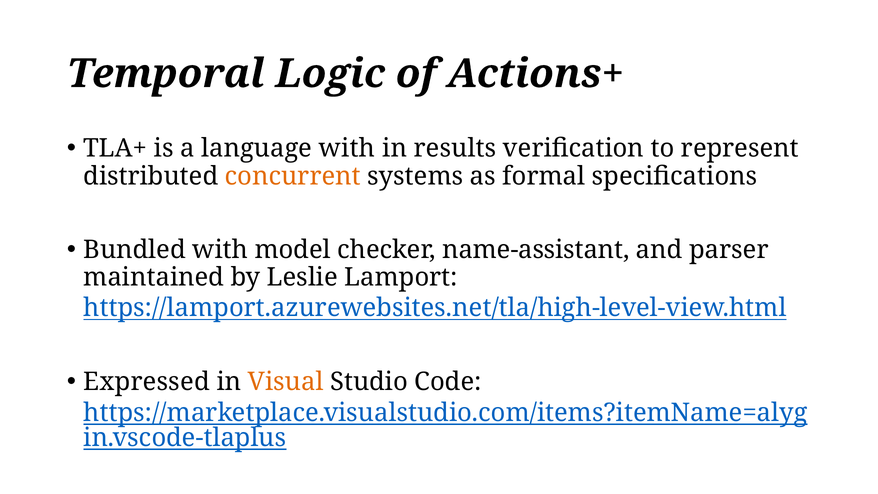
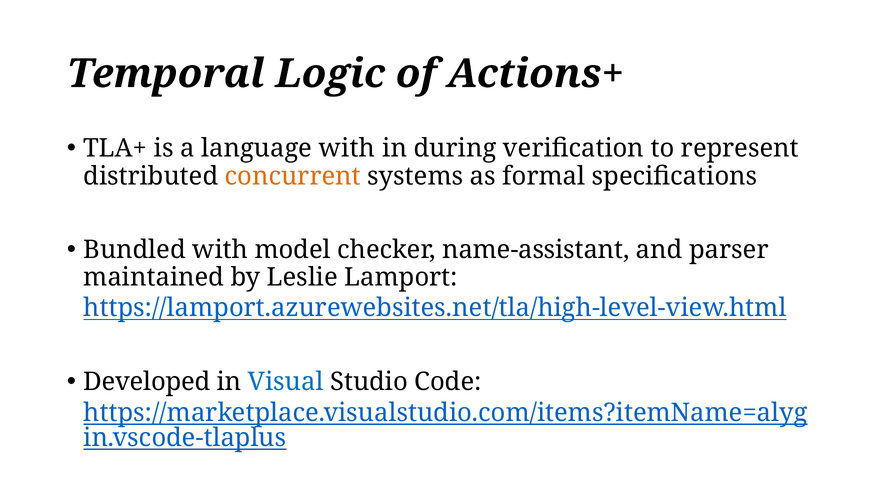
results: results -> during (455, 148)
Expressed: Expressed -> Developed (147, 382)
Visual colour: orange -> blue (286, 382)
